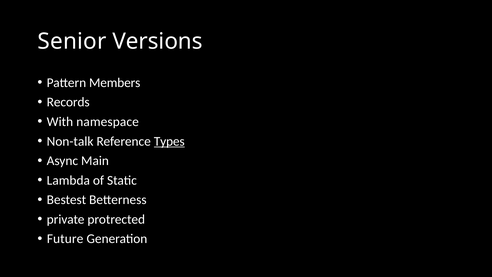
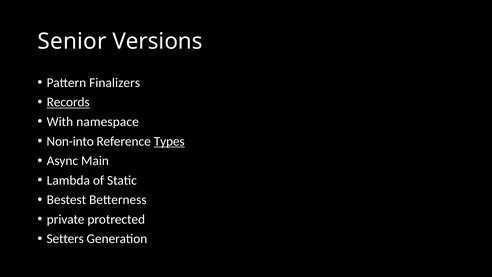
Members: Members -> Finalizers (115, 83)
Records underline: none -> present (68, 102)
Non-talk: Non-talk -> Non-into (70, 141)
Future: Future -> Setters (65, 239)
